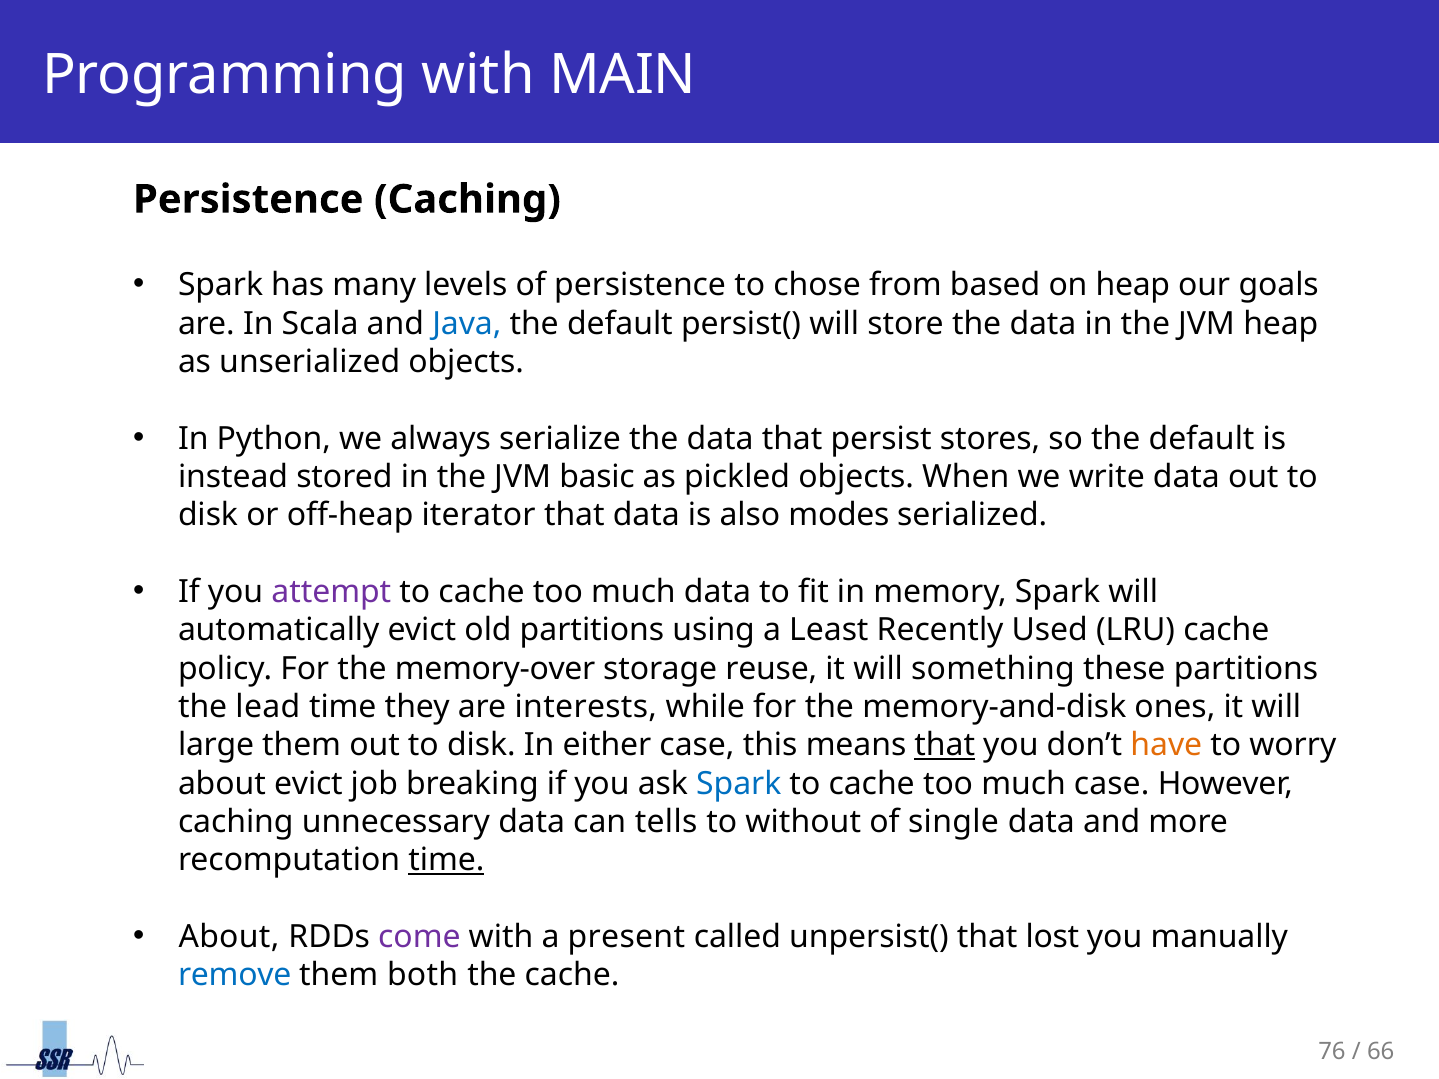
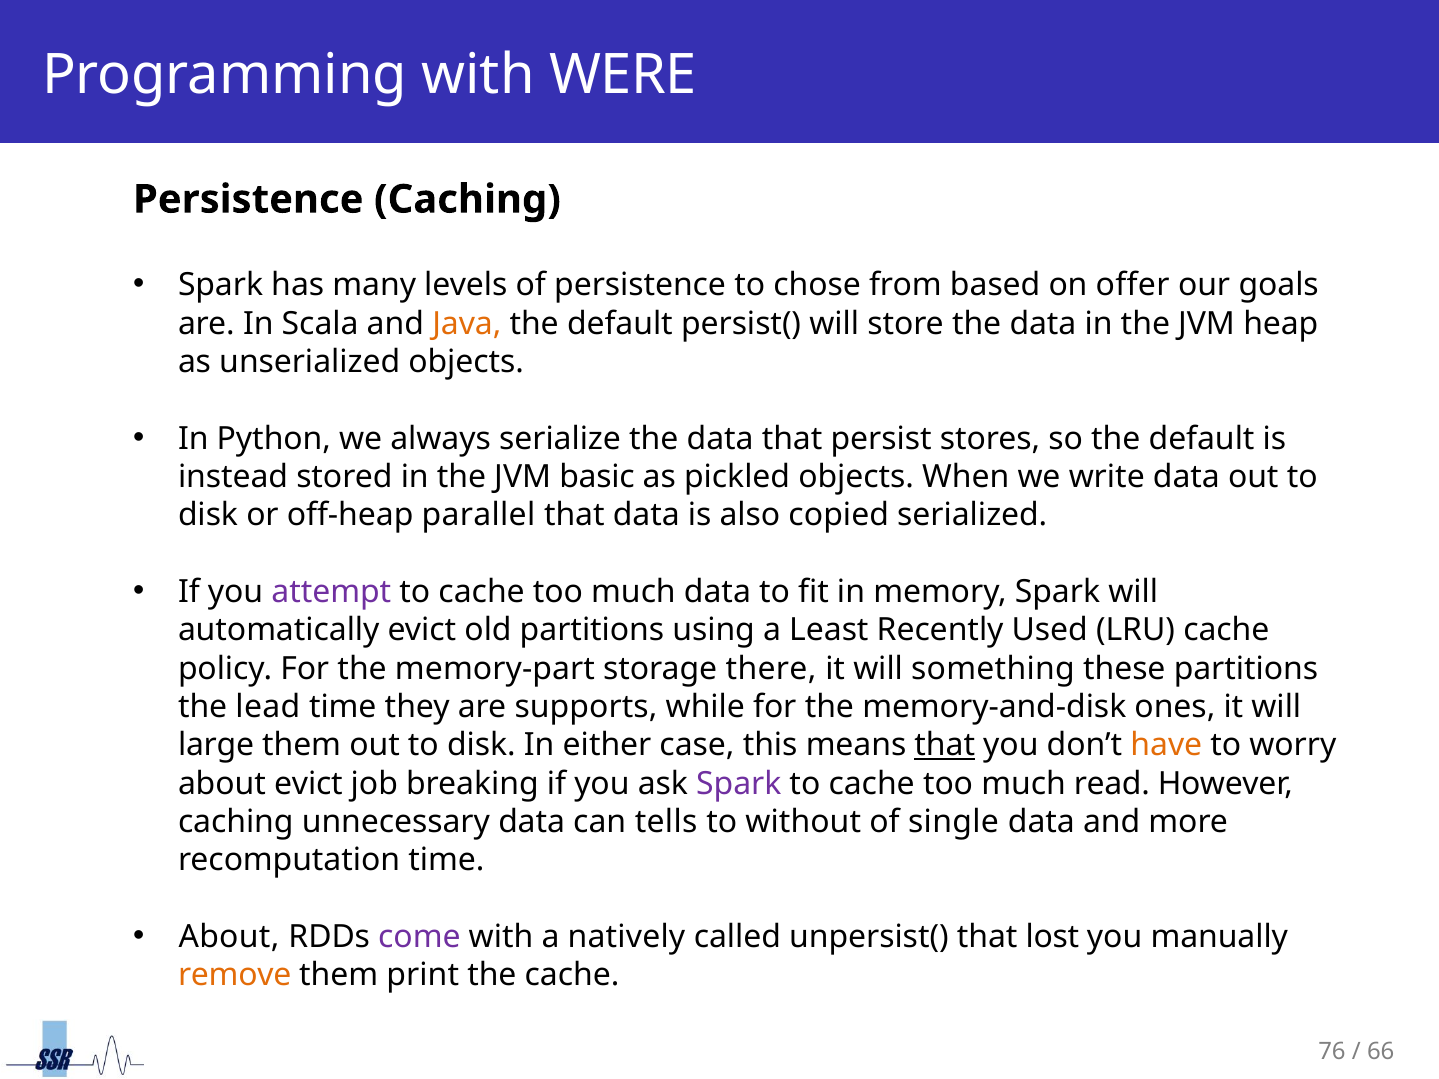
MAIN: MAIN -> WERE (623, 75)
on heap: heap -> offer (1133, 285)
Java colour: blue -> orange (467, 324)
iterator: iterator -> parallel (478, 515)
modes: modes -> copied (839, 515)
memory-over: memory-over -> memory-part (495, 669)
reuse: reuse -> there (771, 669)
interests: interests -> supports (586, 707)
Spark colour: blue -> purple (739, 784)
much case: case -> read (1112, 784)
time underline: present -> none (446, 861)
present: present -> natively (626, 937)
remove colour: blue -> orange (235, 976)
both: both -> print (423, 976)
